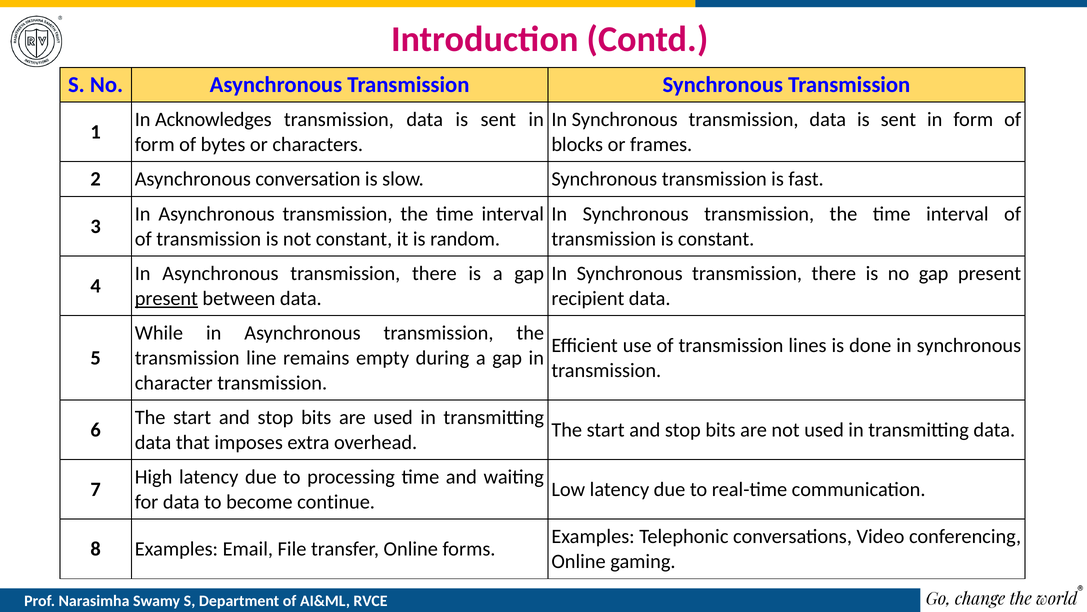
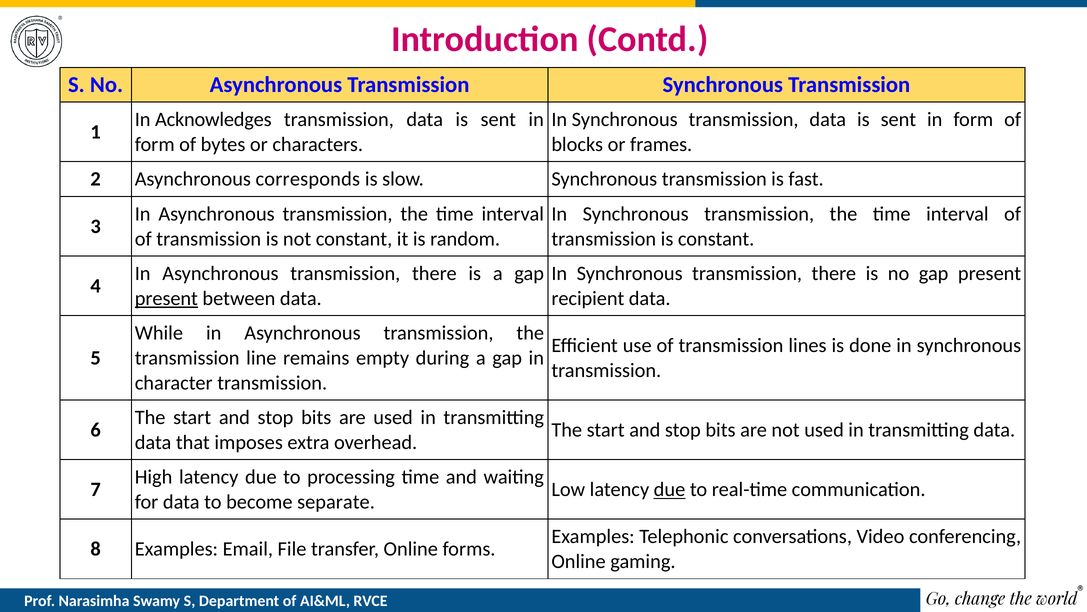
conversation: conversation -> corresponds (308, 179)
due underline: none -> present (670, 489)
continue: continue -> separate (336, 502)
